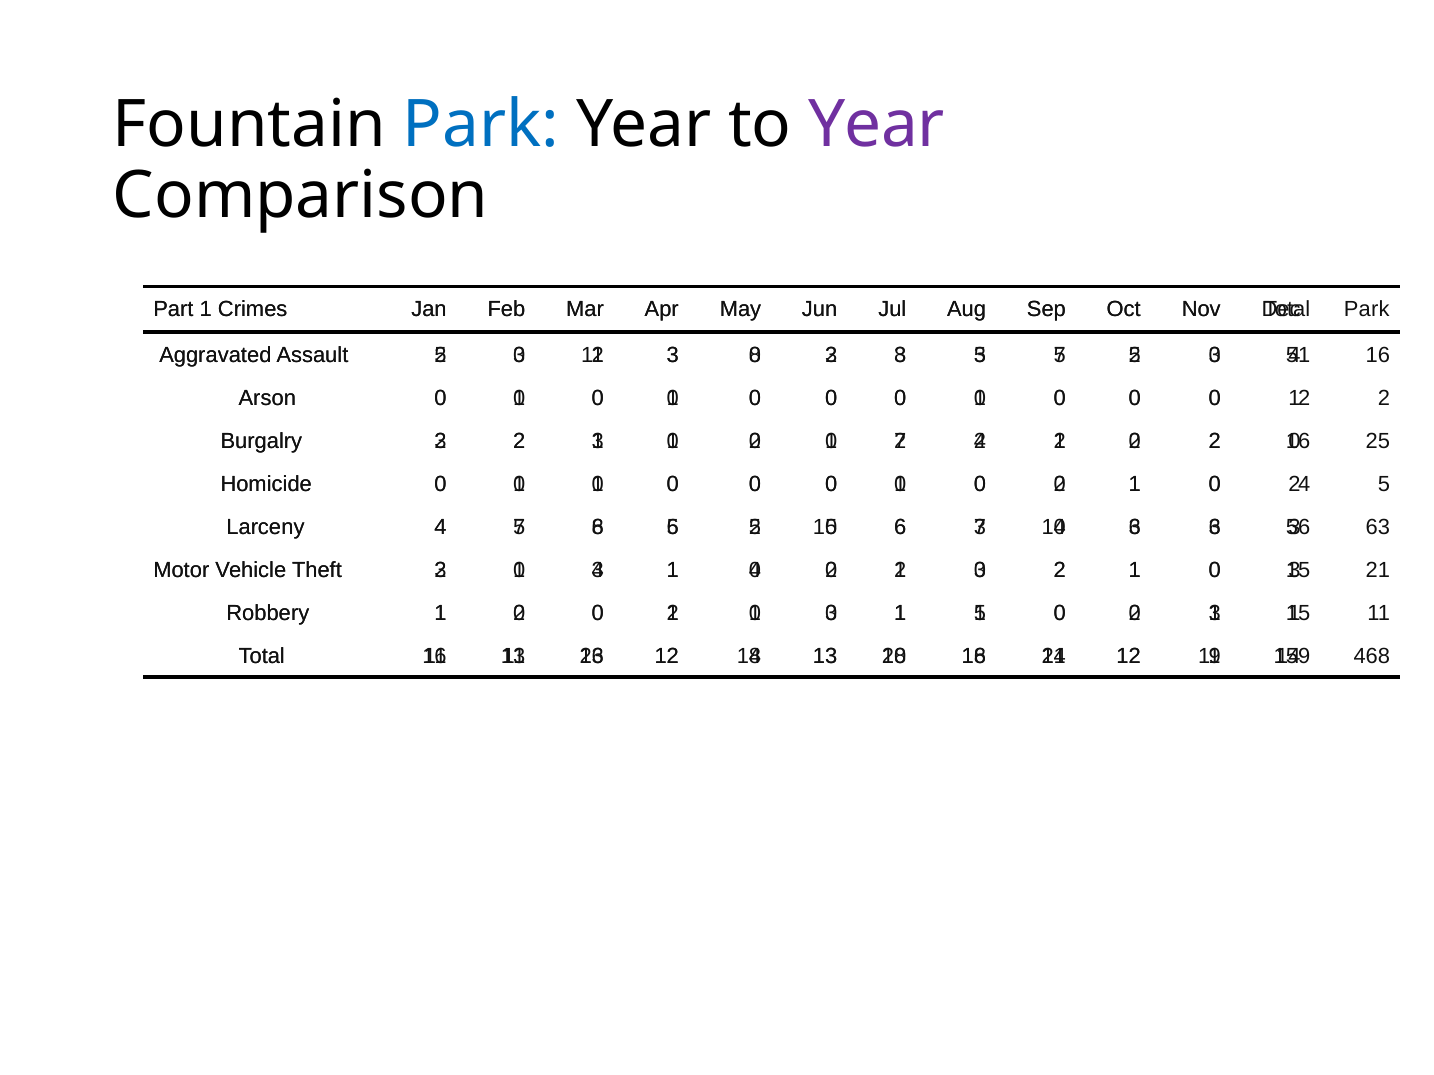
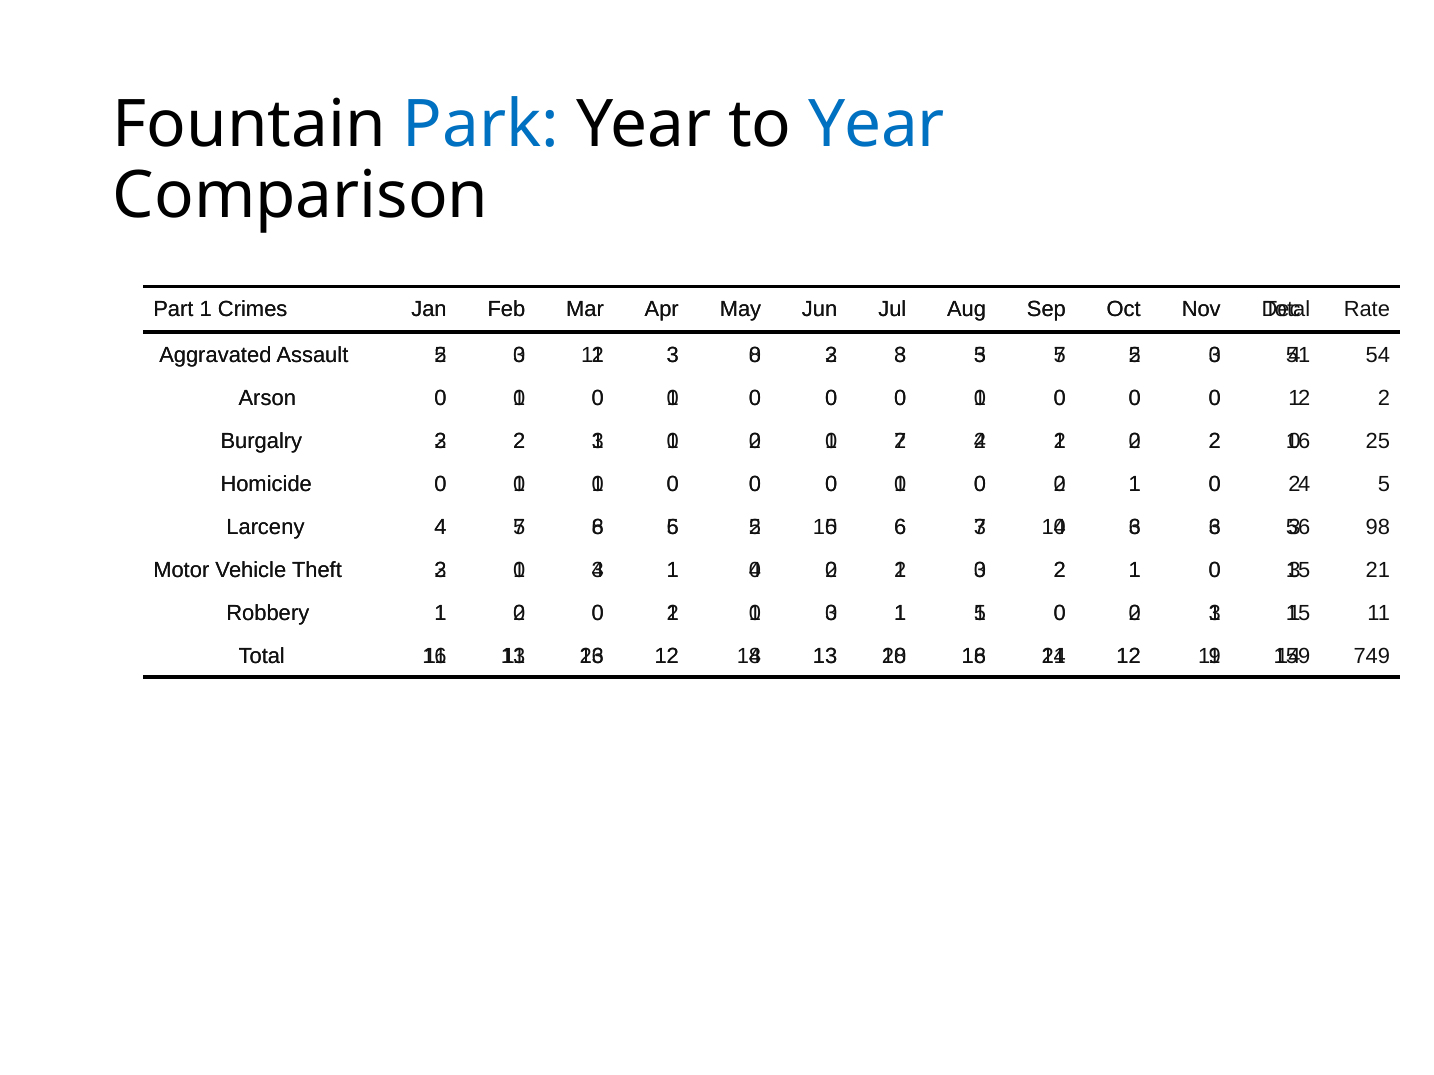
Year colour: purple -> blue (877, 125)
Park: Park -> Rate (1367, 310)
16: 16 -> 54 (1378, 355)
63: 63 -> 98 (1378, 527)
468: 468 -> 749 (1372, 657)
